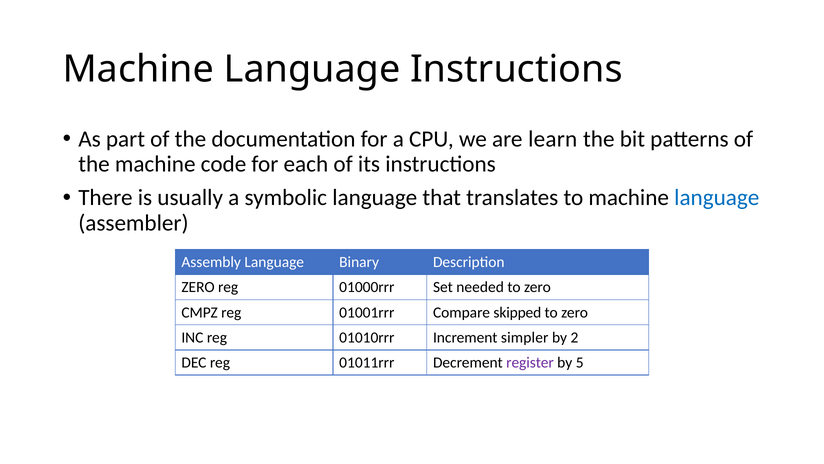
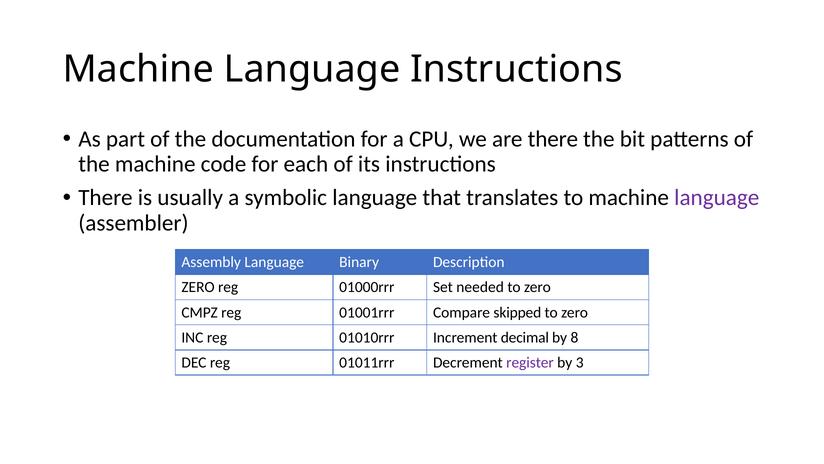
are learn: learn -> there (553, 139)
language colour: blue -> purple (717, 198)
simpler: simpler -> decimal (525, 337)
2: 2 -> 8 (574, 337)
5: 5 -> 3 (580, 362)
